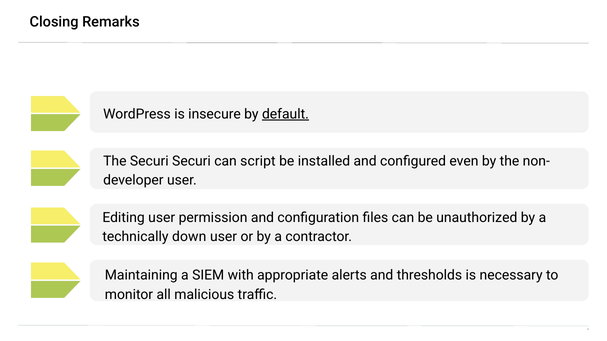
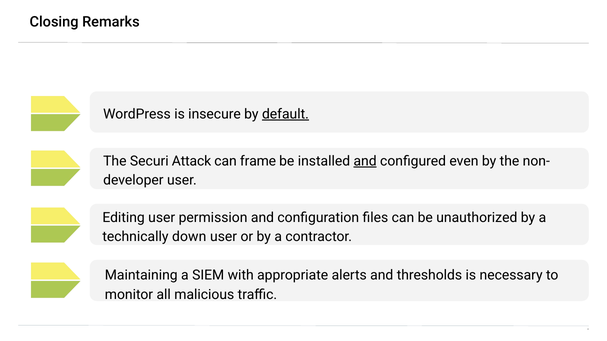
Securi Securi: Securi -> Attack (192, 161)
script: script -> frame (258, 161)
and underline: none -> present (365, 161)
